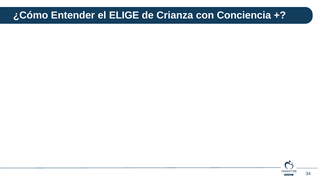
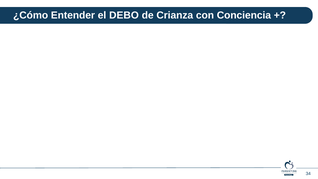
ELIGE: ELIGE -> DEBO (124, 15)
